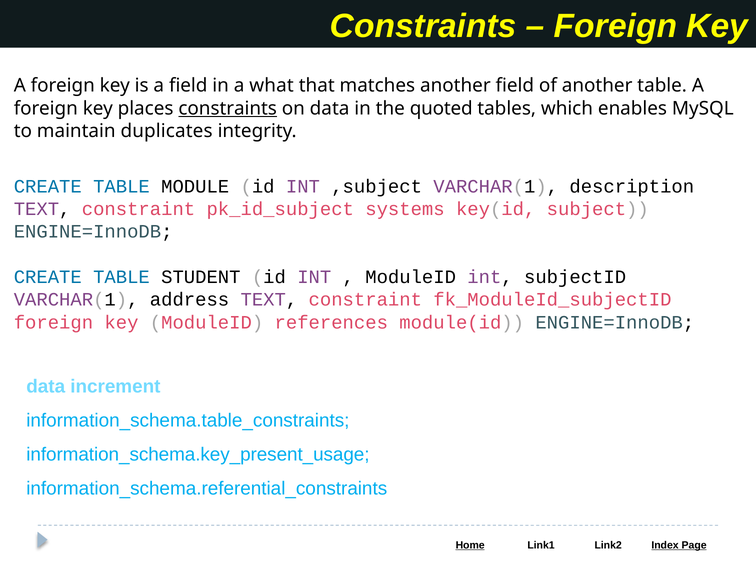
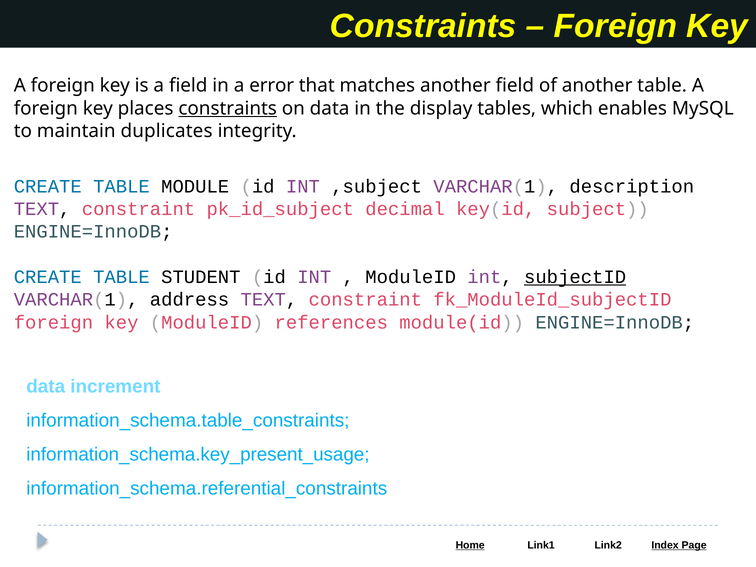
what: what -> error (272, 86)
quoted: quoted -> display (441, 108)
systems: systems -> decimal (405, 209)
subjectID underline: none -> present (575, 277)
